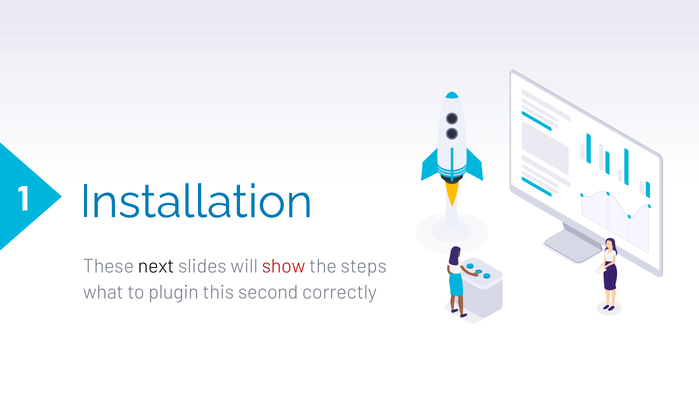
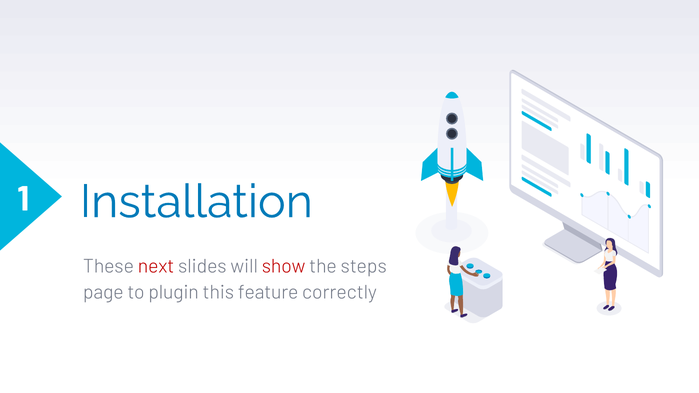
next colour: black -> red (156, 267)
what: what -> page (103, 292)
second: second -> feature (268, 292)
